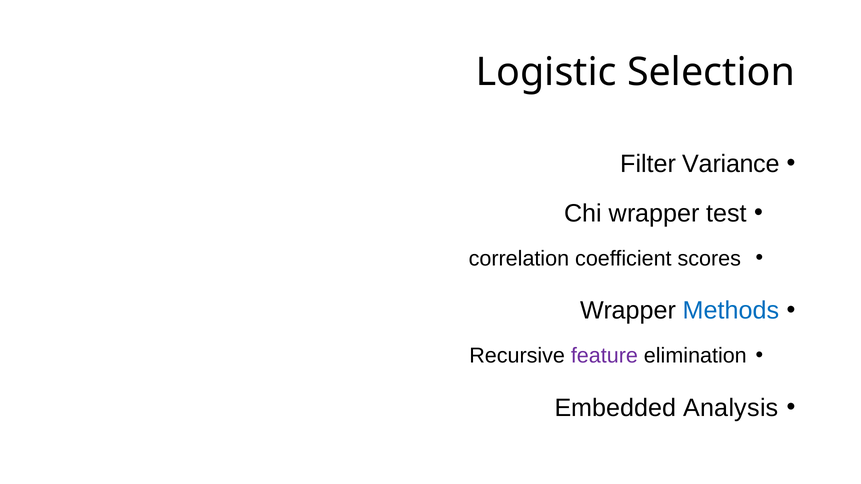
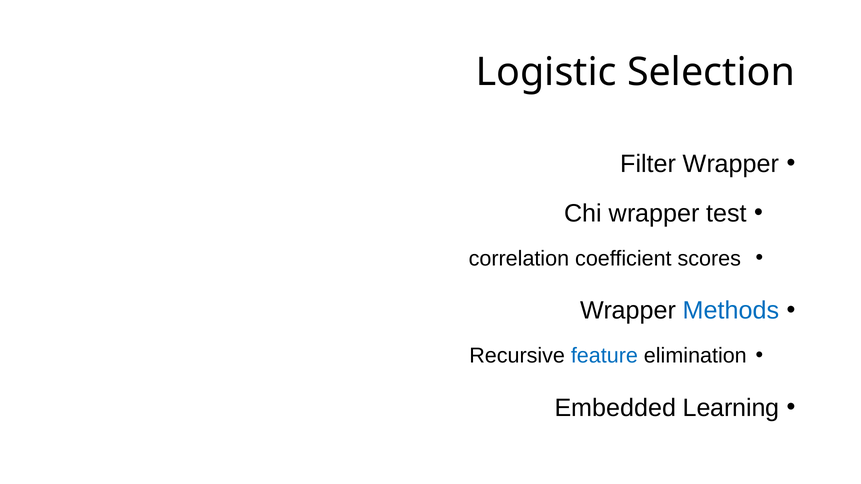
Filter Variance: Variance -> Wrapper (731, 164)
feature colour: purple -> blue (604, 356)
Analysis: Analysis -> Learning (731, 408)
